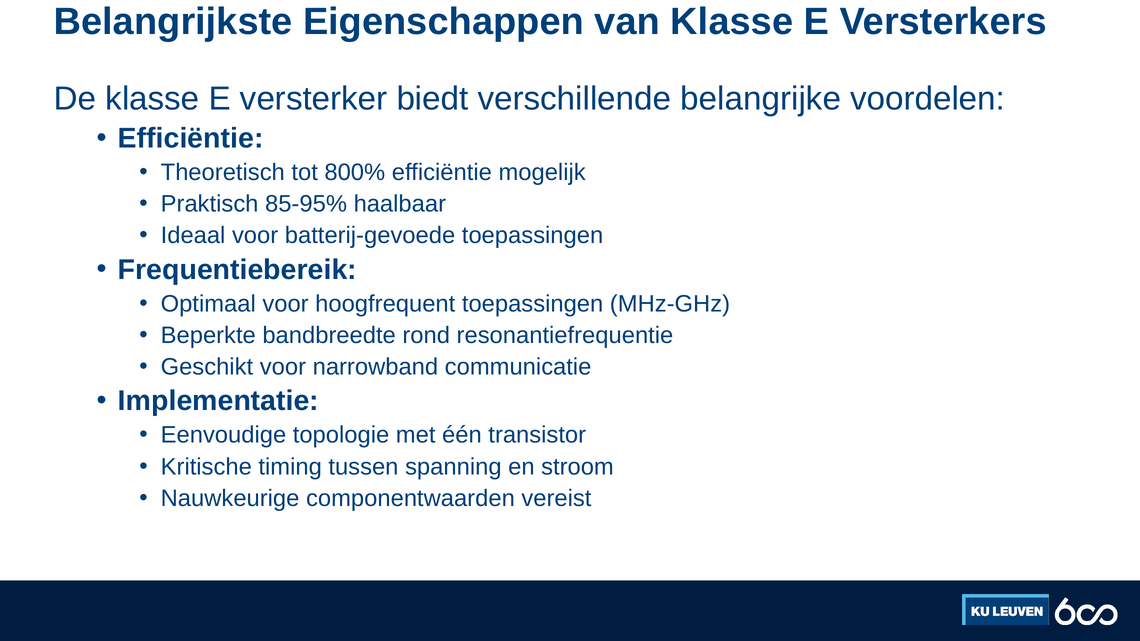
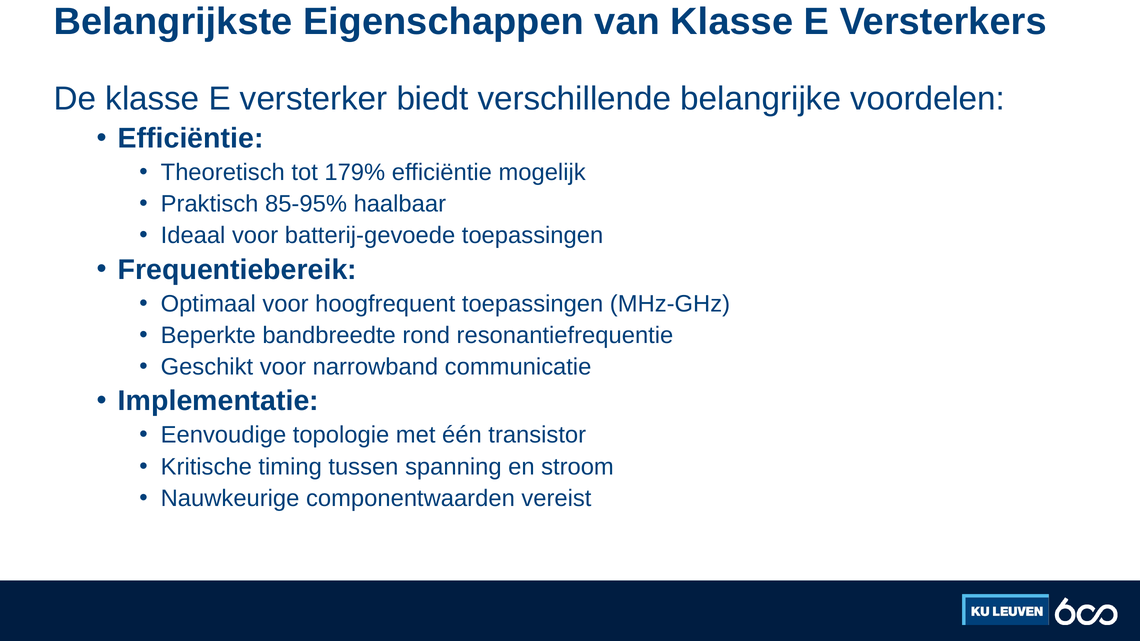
800%: 800% -> 179% (355, 172)
